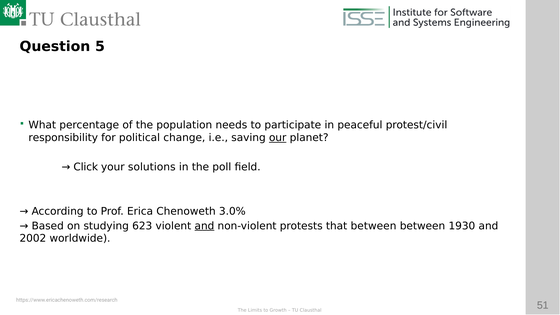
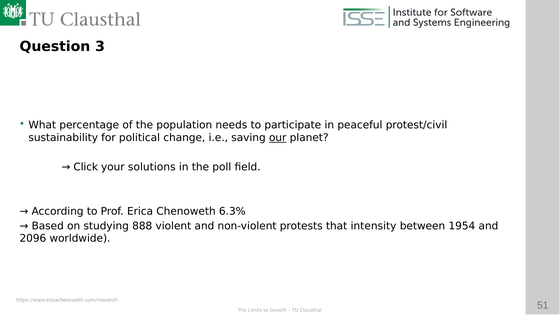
5: 5 -> 3 (100, 47)
responsibility: responsibility -> sustainability (63, 138)
3.0%: 3.0% -> 6.3% (232, 211)
623: 623 -> 888 (142, 226)
and underline: present -> none (204, 226)
that between: between -> intensity (374, 226)
1930: 1930 -> 1954 (462, 226)
2002: 2002 -> 2096 (33, 239)
